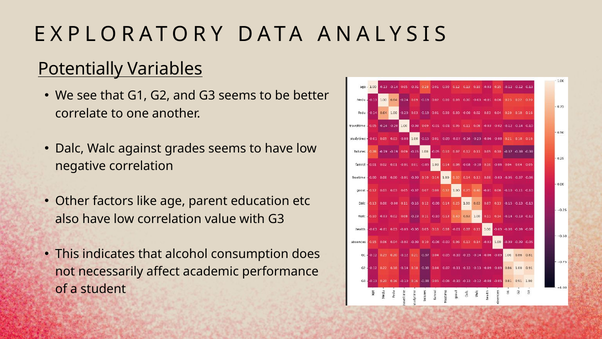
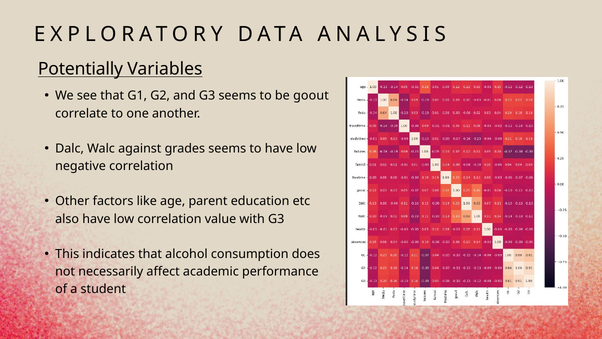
better: better -> goout (311, 96)
